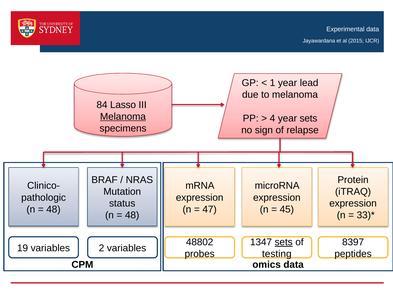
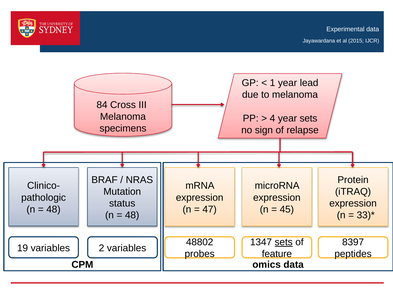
Lasso: Lasso -> Cross (123, 105)
Melanoma underline: present -> none (123, 116)
testing: testing -> feature (277, 254)
